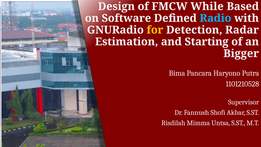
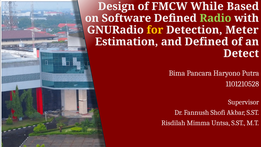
Radio colour: light blue -> light green (215, 18)
Radar: Radar -> Meter (242, 30)
and Starting: Starting -> Defined (207, 42)
Bigger: Bigger -> Detect (241, 53)
